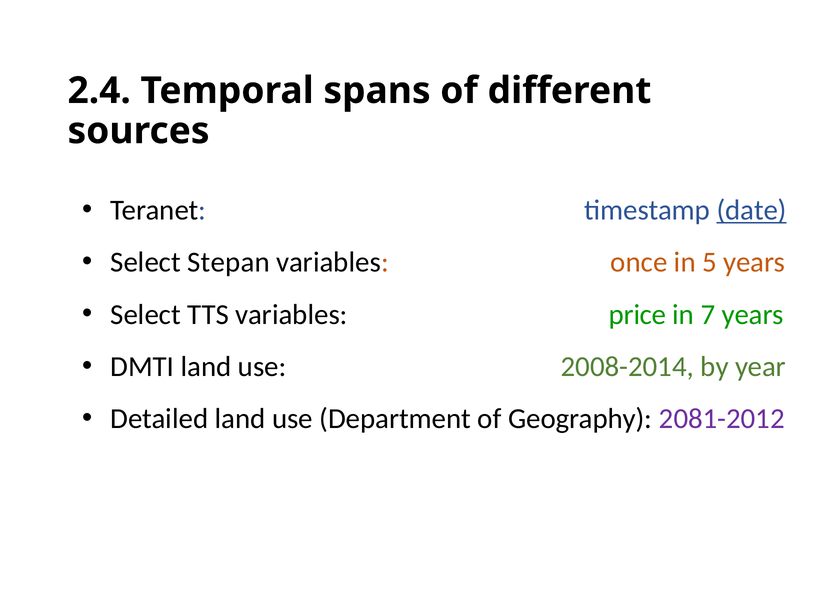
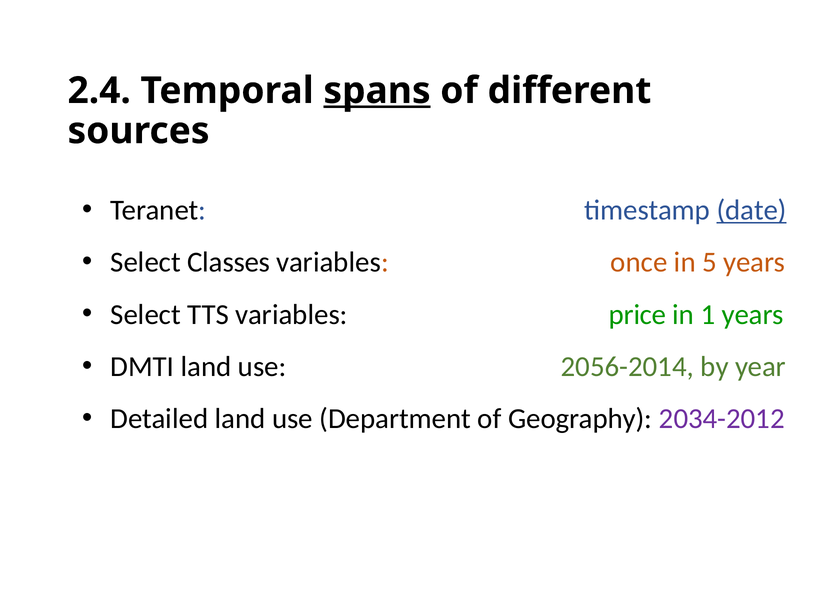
spans underline: none -> present (377, 91)
Stepan: Stepan -> Classes (229, 262)
7: 7 -> 1 (708, 314)
2008-2014: 2008-2014 -> 2056-2014 (627, 367)
2081-2012: 2081-2012 -> 2034-2012 (722, 419)
